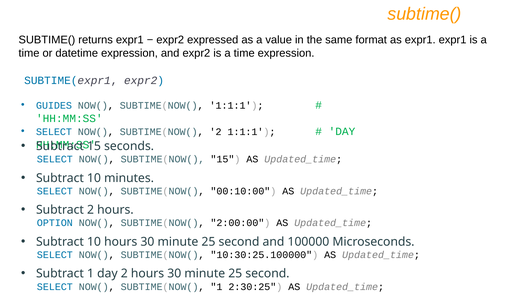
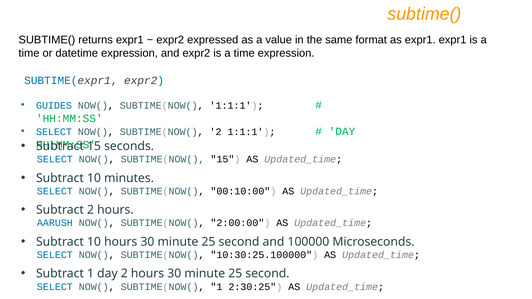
OPTION: OPTION -> AARUSH (55, 223)
